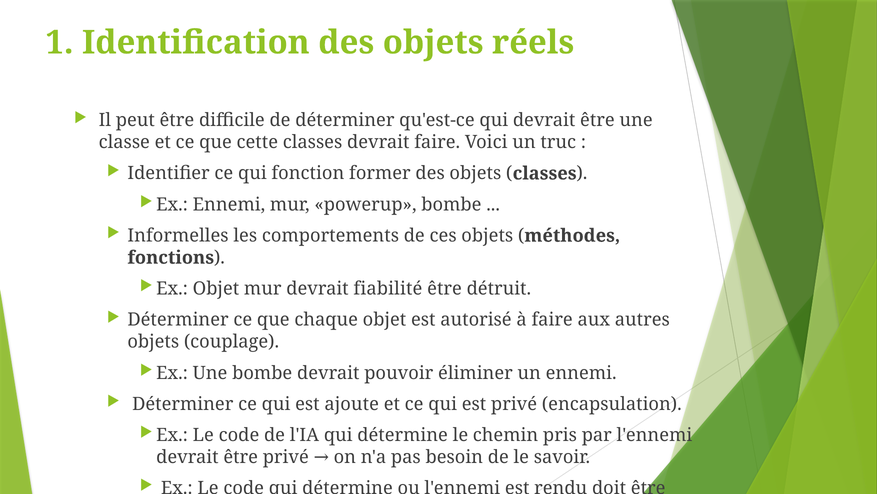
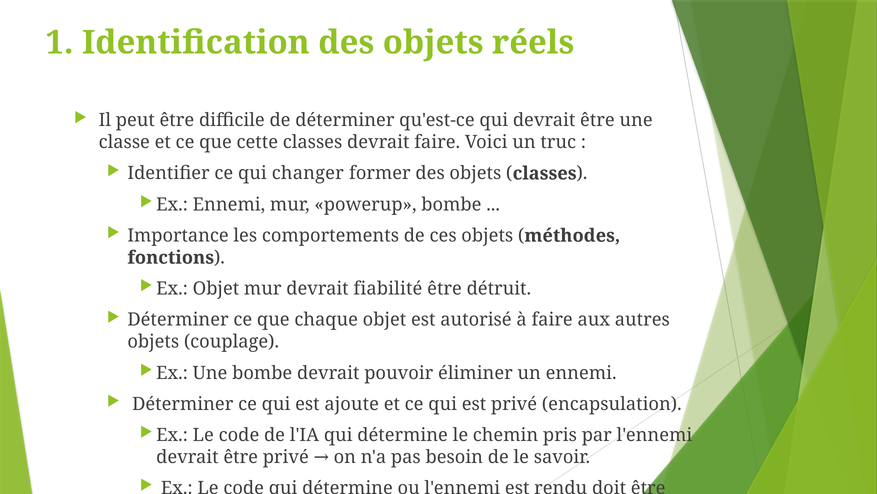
fonction: fonction -> changer (308, 173)
Informelles: Informelles -> Importance (178, 235)
